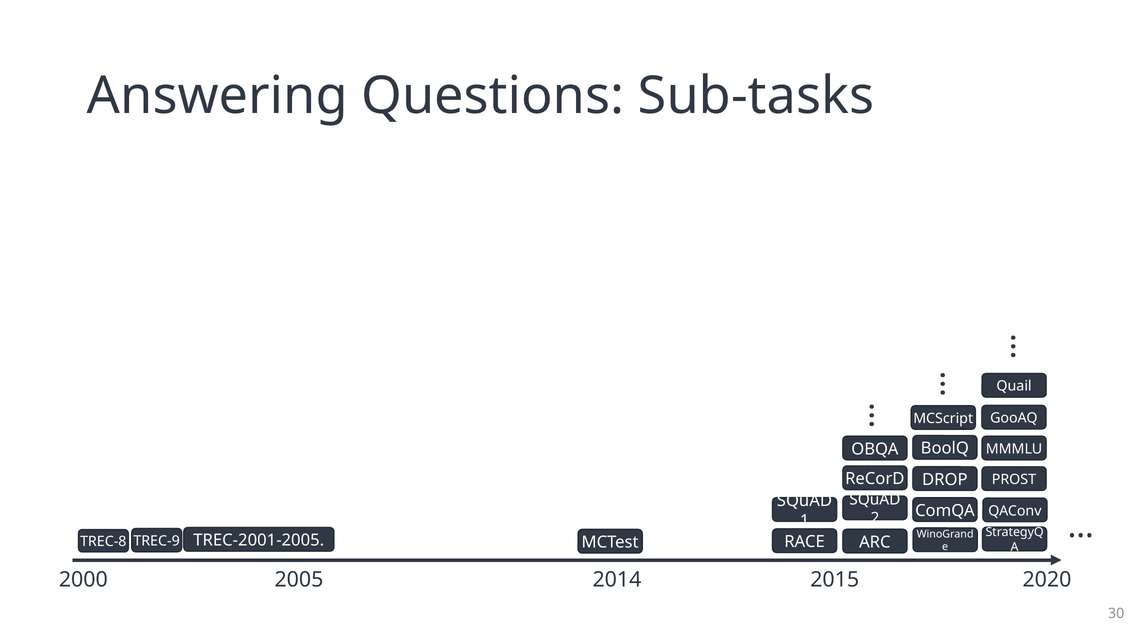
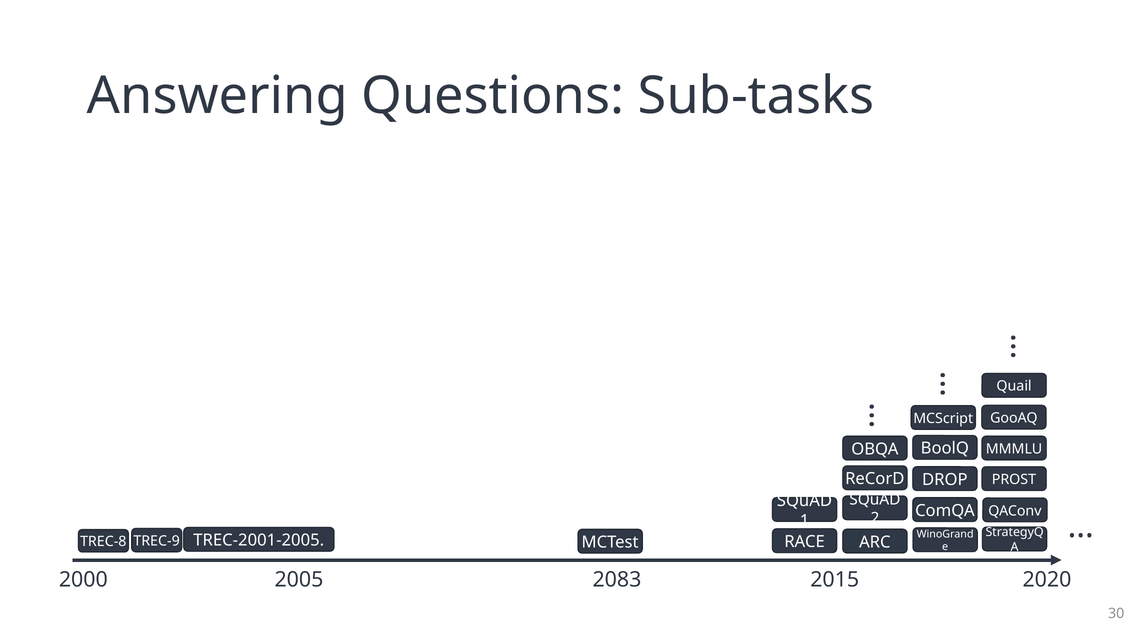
2014: 2014 -> 2083 (617, 579)
